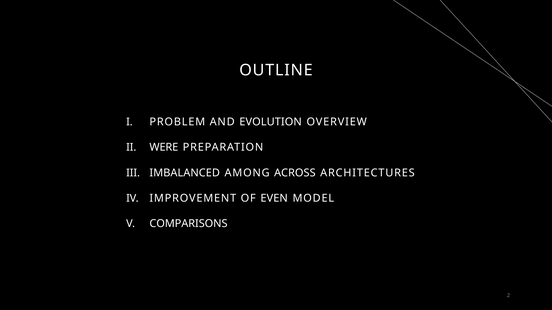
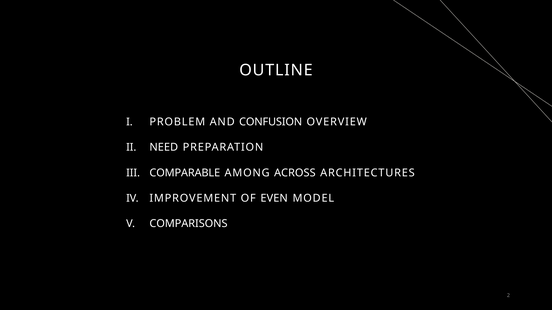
EVOLUTION: EVOLUTION -> CONFUSION (271, 122)
WERE: WERE -> NEED (164, 148)
IMBALANCED: IMBALANCED -> COMPARABLE (185, 173)
